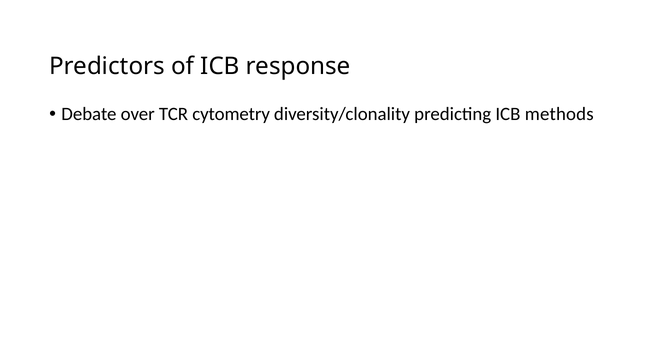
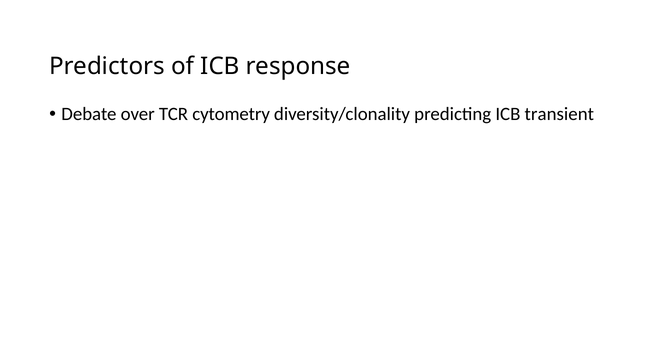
methods: methods -> transient (559, 114)
